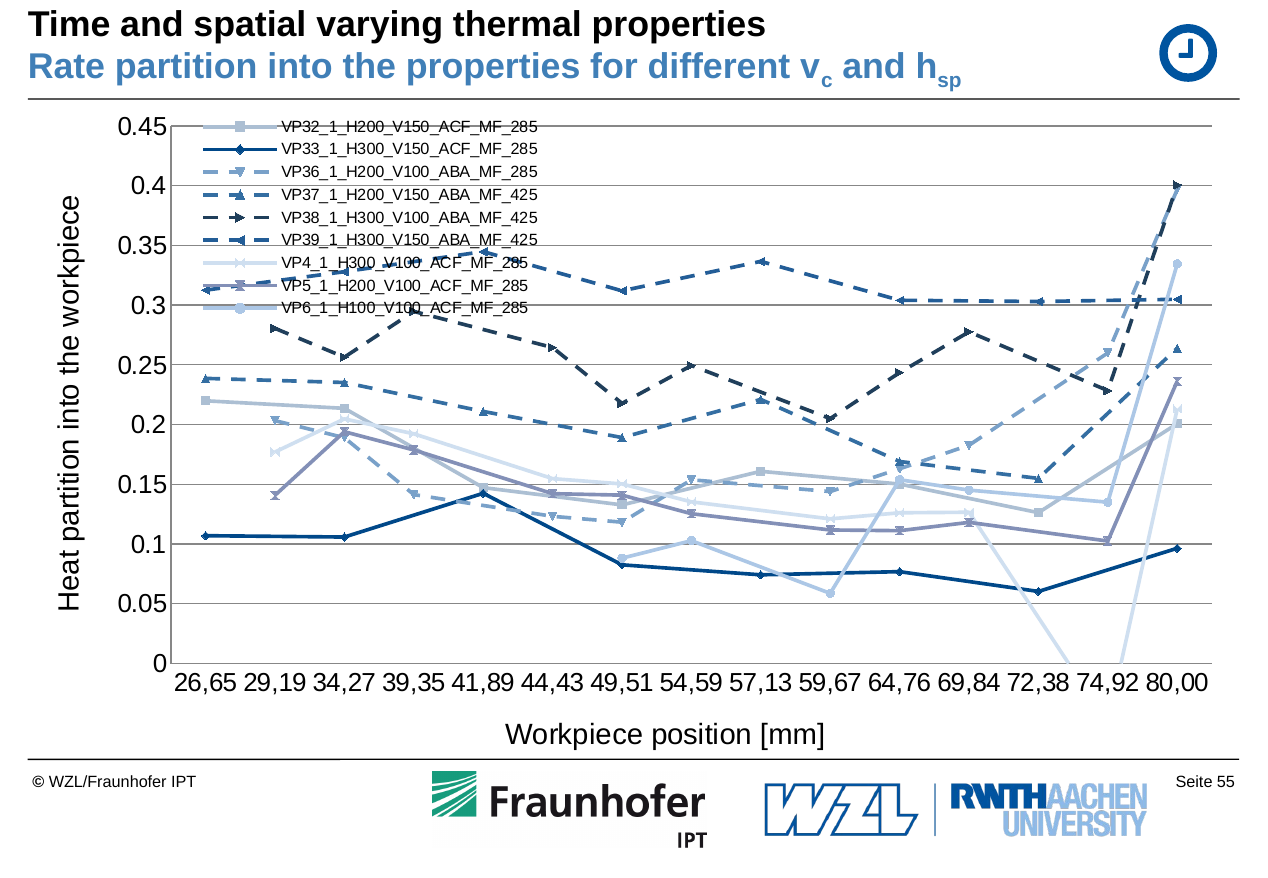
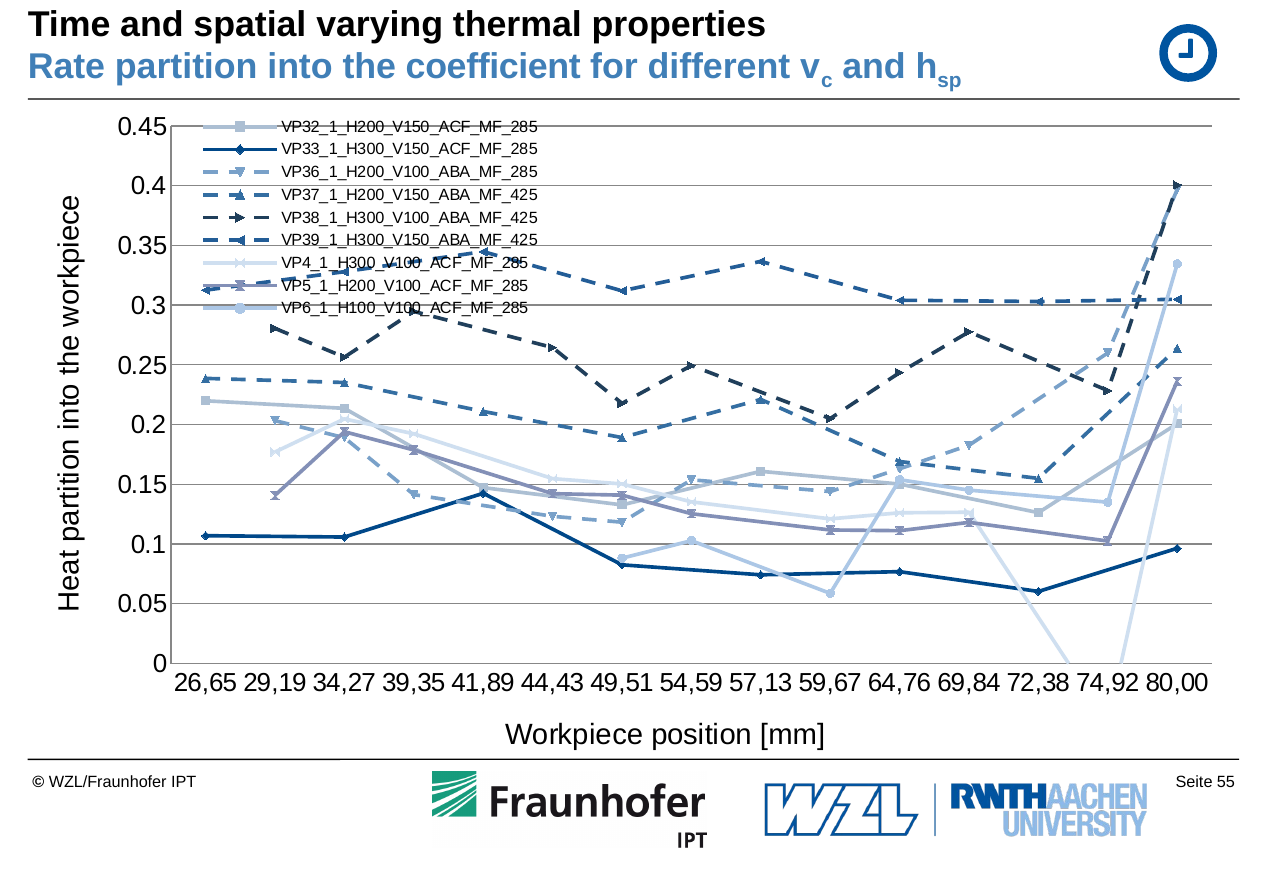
the properties: properties -> coefficient (493, 67)
